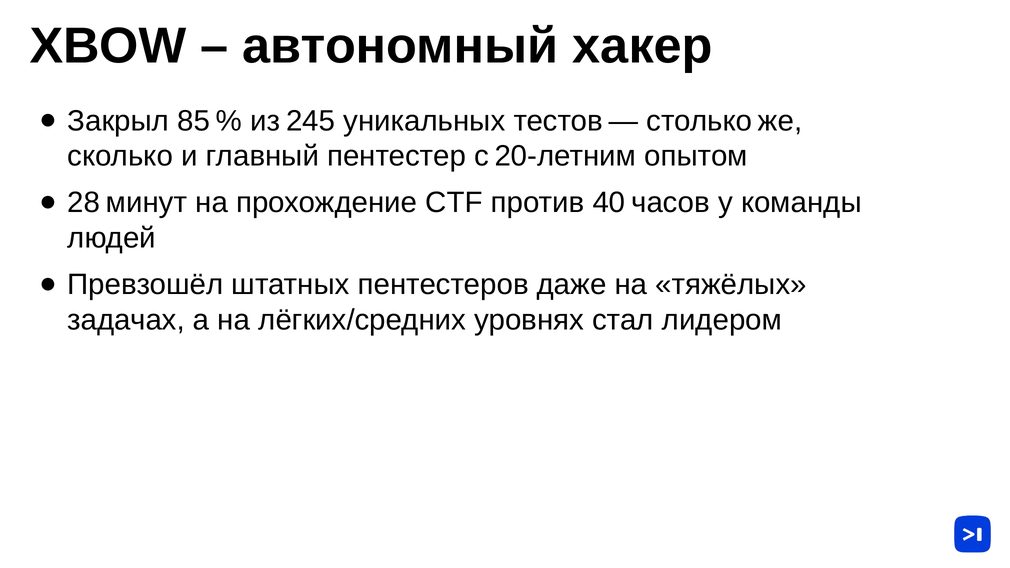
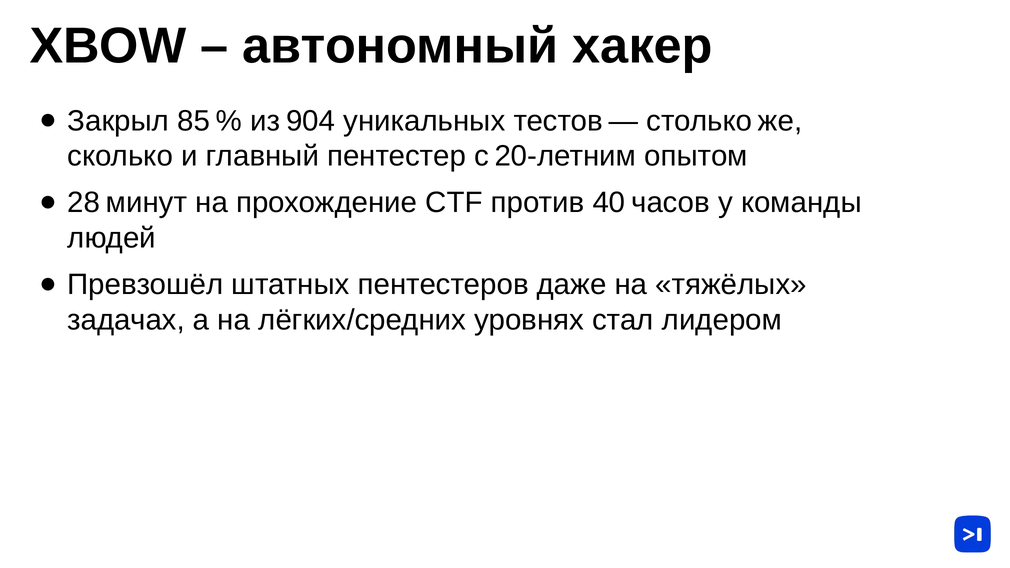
245: 245 -> 904 (311, 121)
